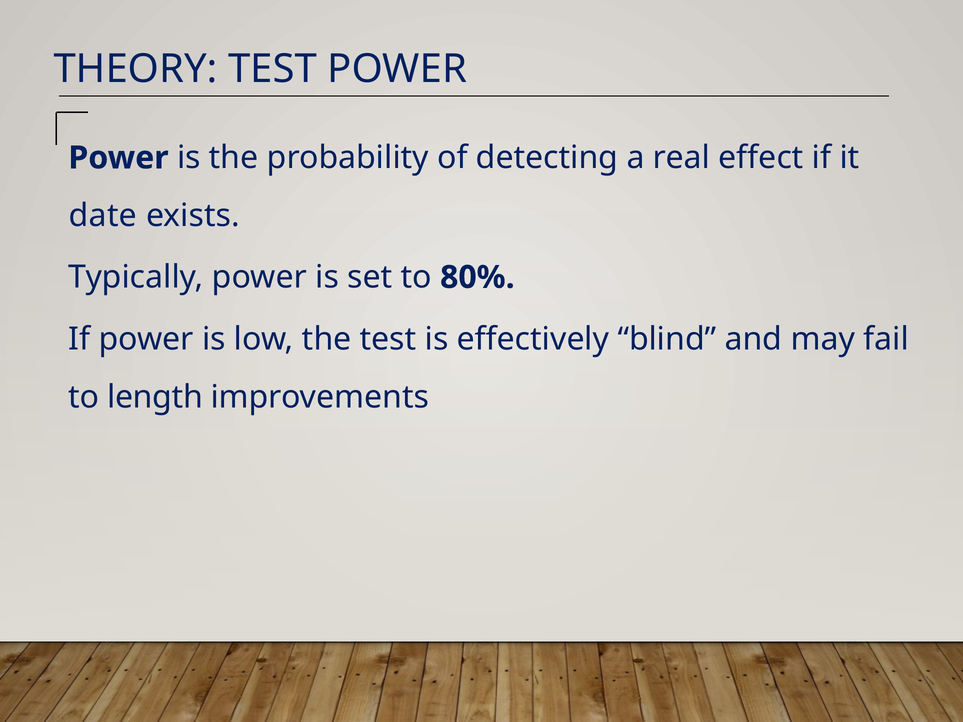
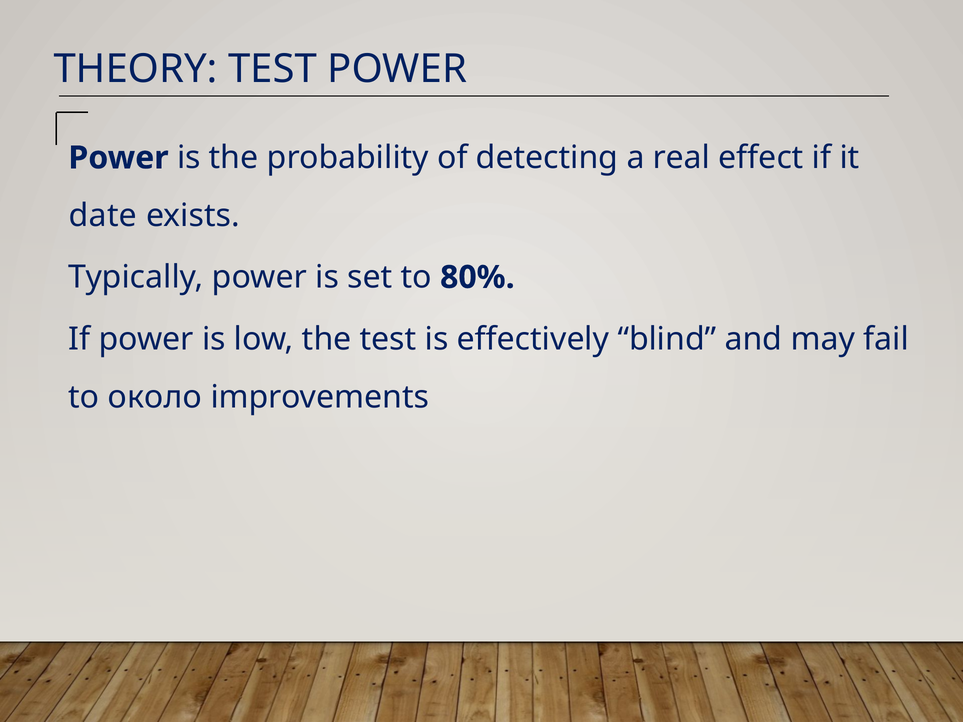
length: length -> около (155, 397)
